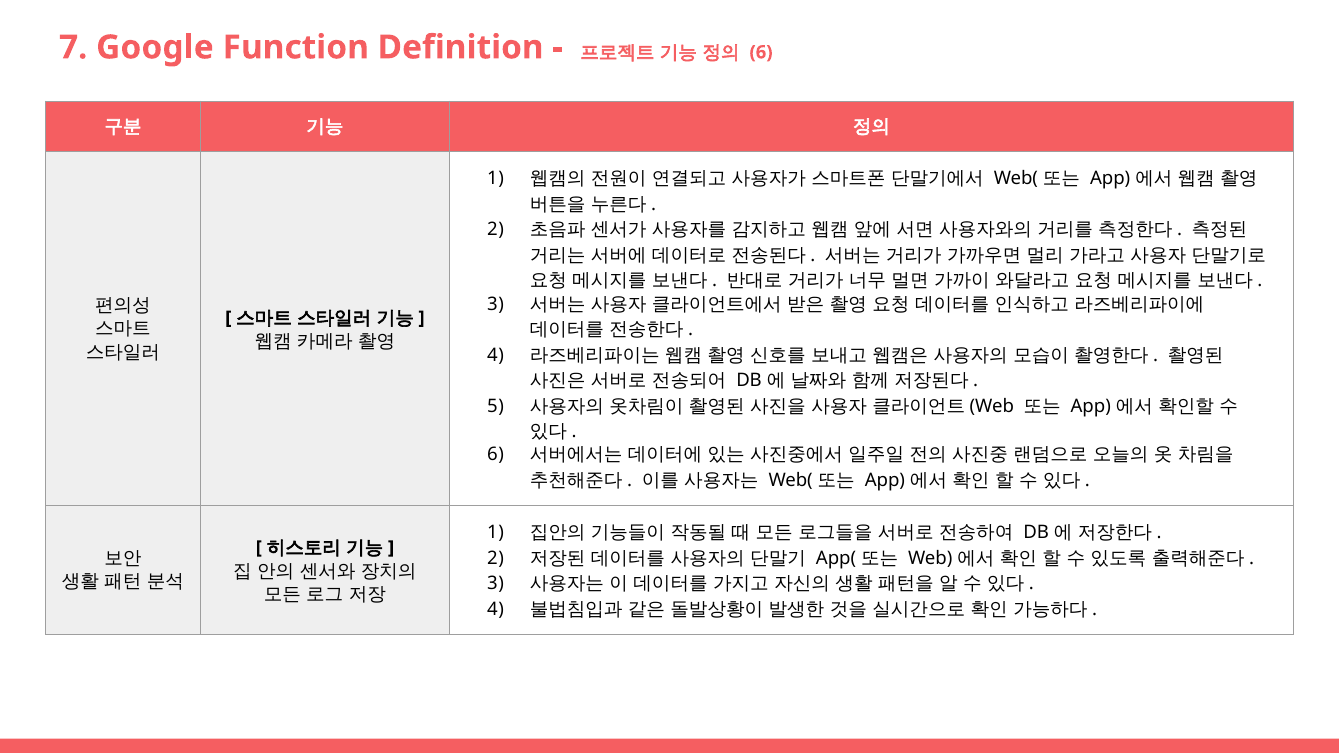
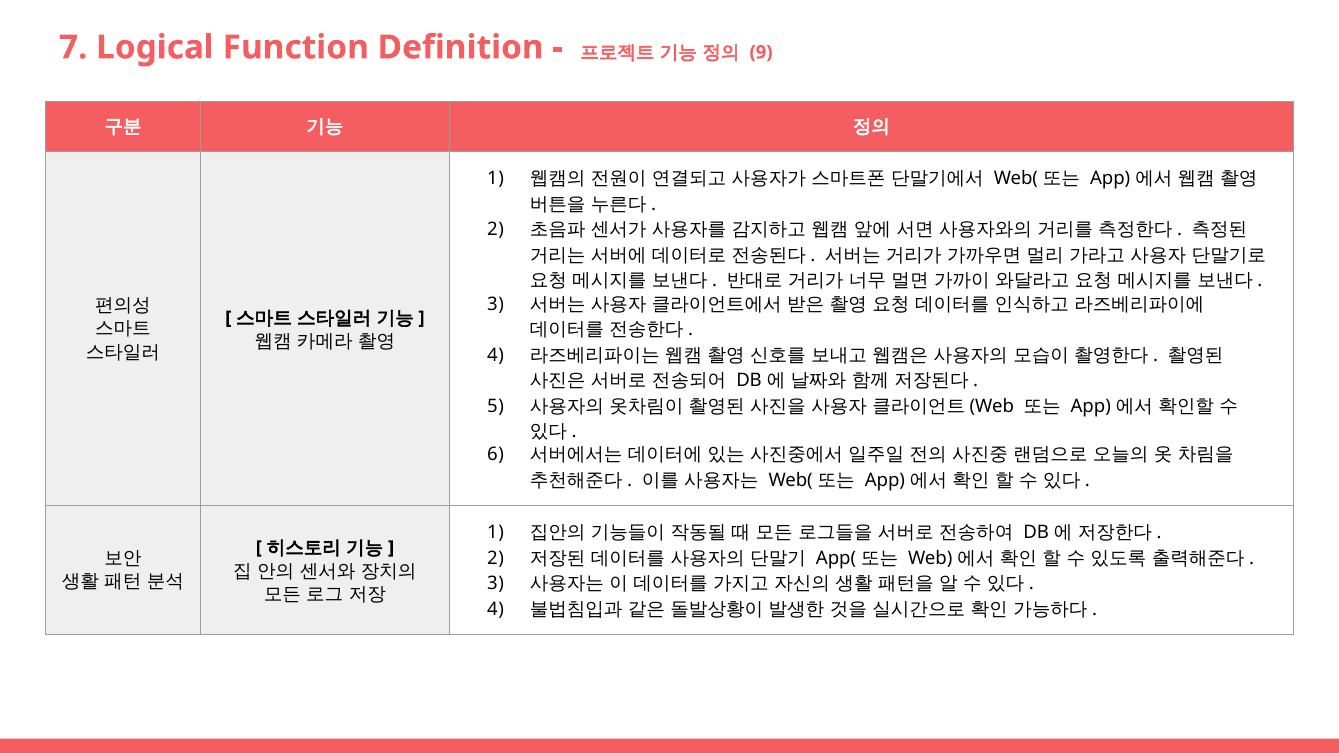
Google: Google -> Logical (155, 47)
6: 6 -> 9 (761, 52)
